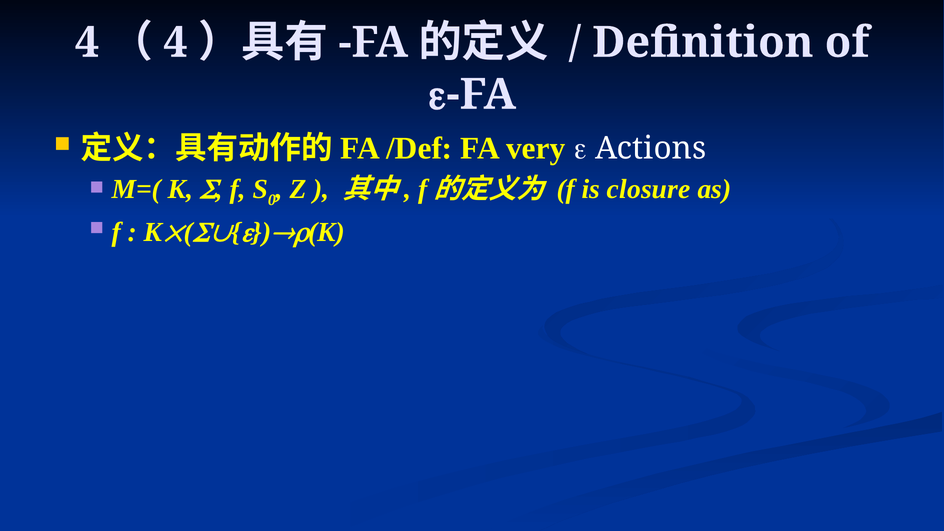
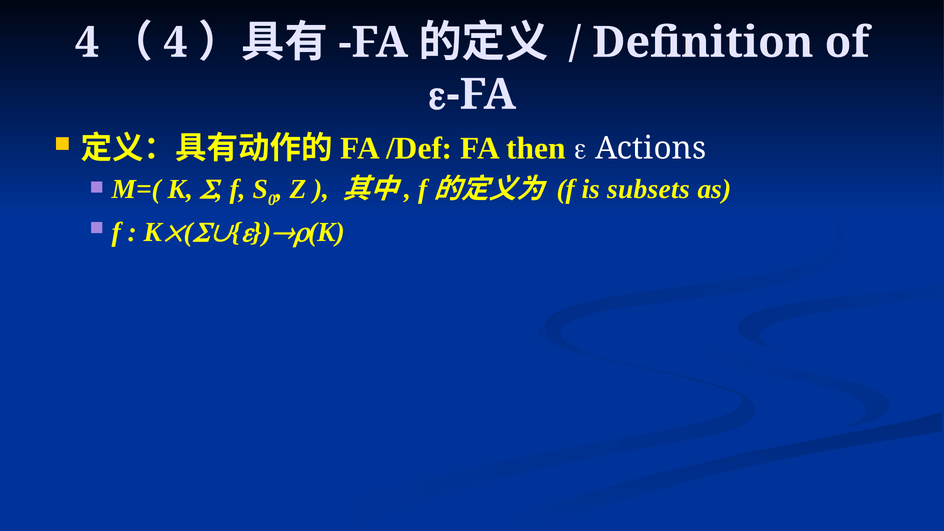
very: very -> then (536, 148)
closure: closure -> subsets (649, 189)
